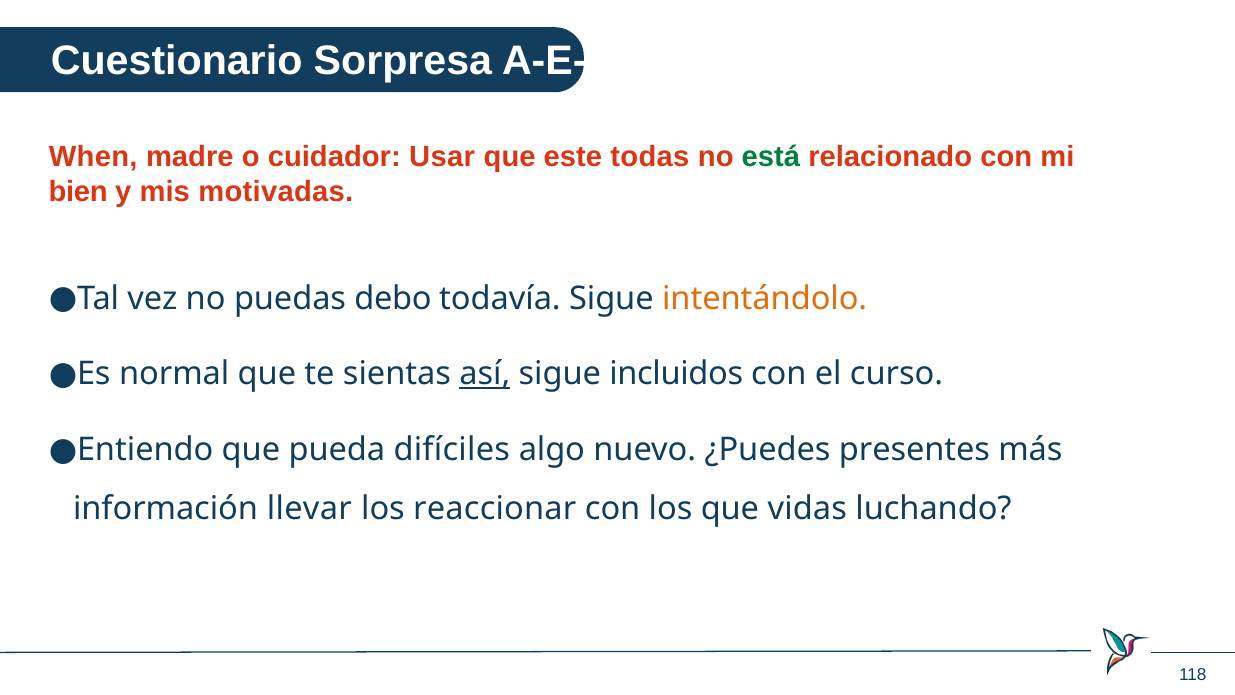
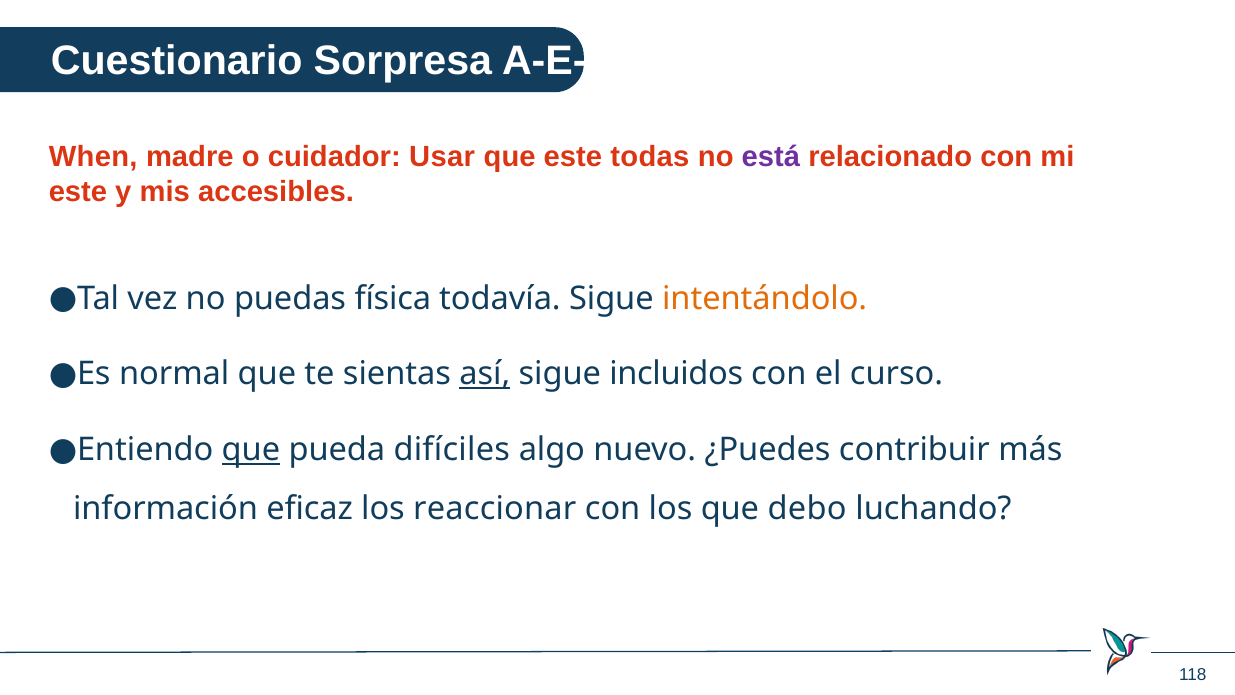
está colour: green -> purple (771, 157)
bien: bien -> este (78, 192)
motivadas: motivadas -> accesibles (276, 192)
debo: debo -> física (393, 298)
que underline: none -> present (251, 450)
presentes: presentes -> contribuir (914, 450)
llevar: llevar -> eficaz (310, 508)
vidas: vidas -> debo (807, 508)
